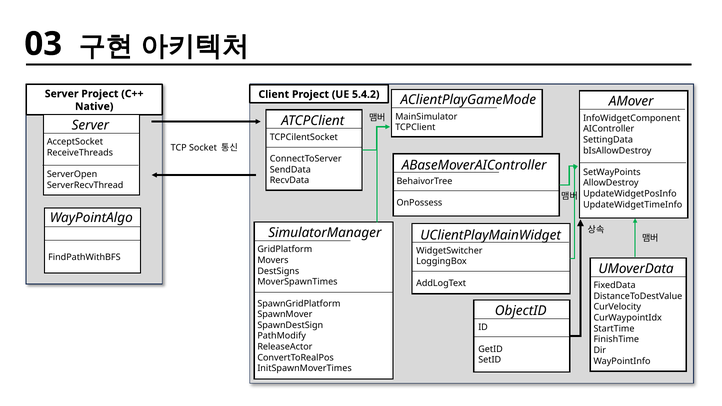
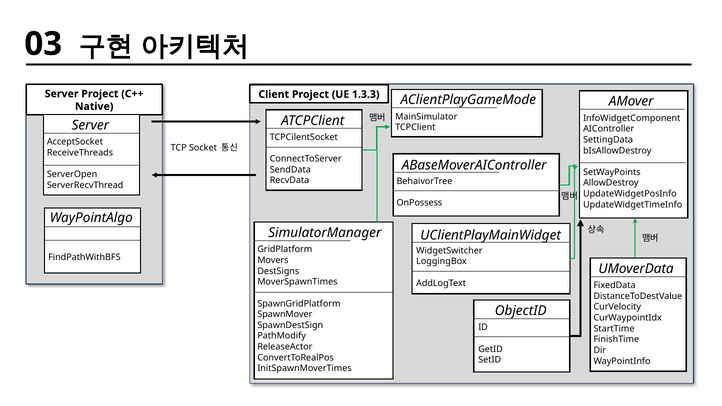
5.4.2: 5.4.2 -> 1.3.3 (366, 94)
